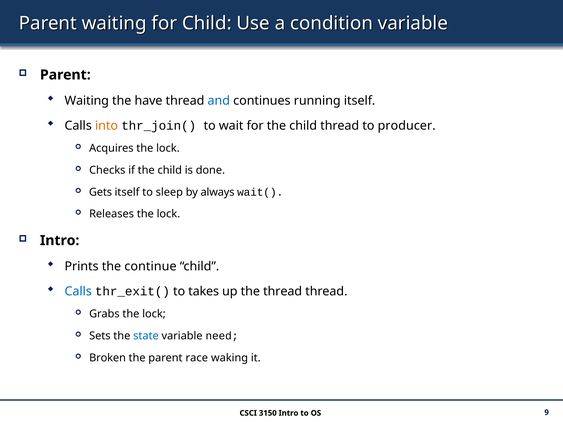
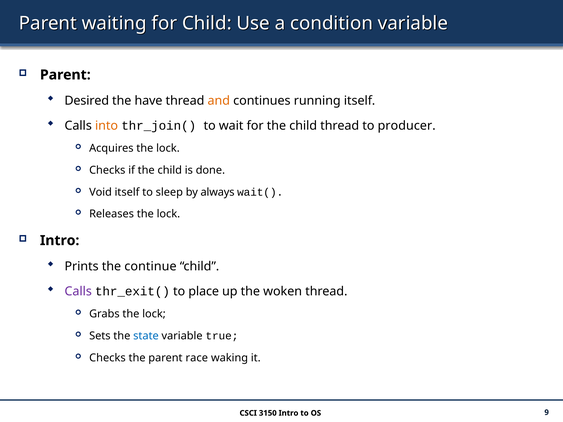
Waiting: Waiting -> Desired (87, 101)
and colour: blue -> orange (219, 101)
Gets: Gets -> Void (101, 192)
Calls colour: blue -> purple (78, 291)
takes: takes -> place (204, 291)
the thread: thread -> woken (283, 291)
need: need -> true (222, 336)
Broken: Broken -> Checks (107, 358)
